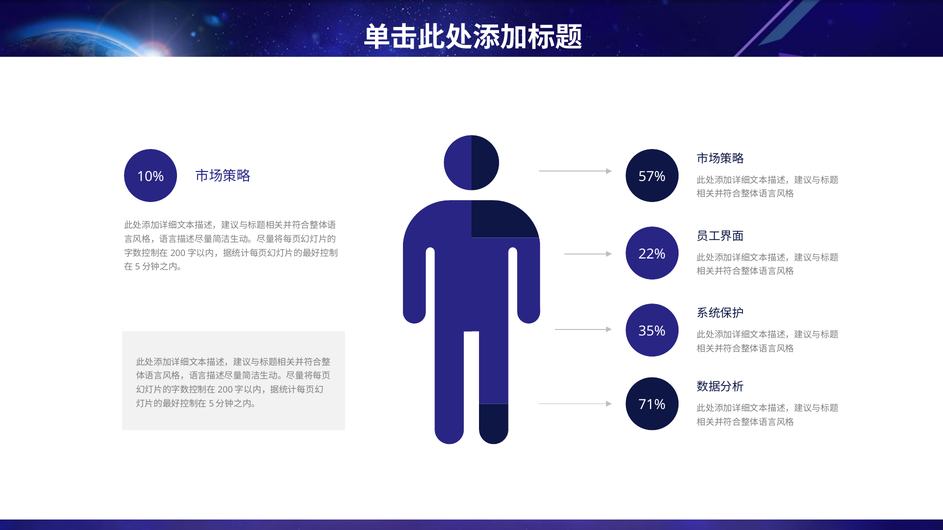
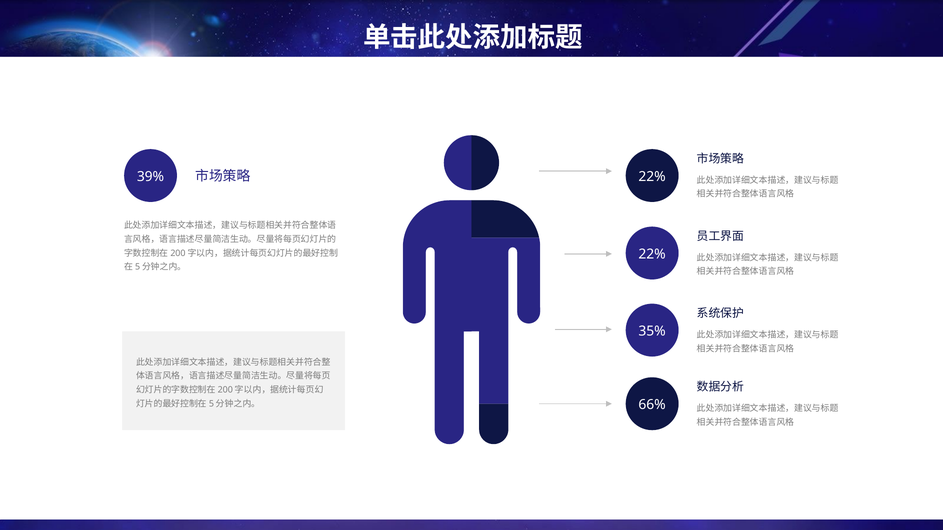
10%: 10% -> 39% (150, 177)
57%: 57% -> 22% (652, 177)
71%: 71% -> 66% (652, 405)
